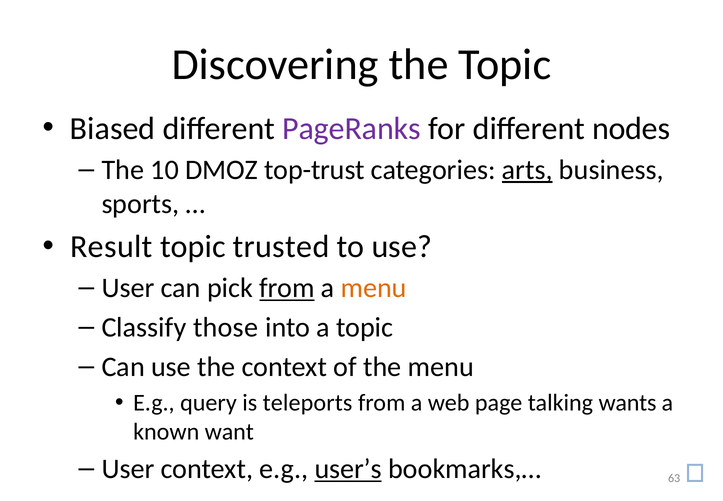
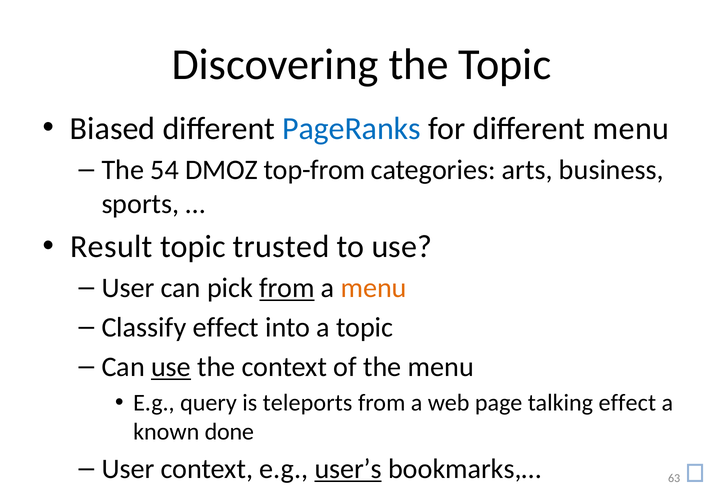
PageRanks colour: purple -> blue (352, 128)
different nodes: nodes -> menu (631, 128)
10: 10 -> 54 (165, 170)
top-trust: top-trust -> top-from (315, 170)
arts underline: present -> none (527, 170)
Classify those: those -> effect (226, 327)
use underline: none -> present (171, 367)
talking wants: wants -> effect (627, 403)
want: want -> done (229, 431)
